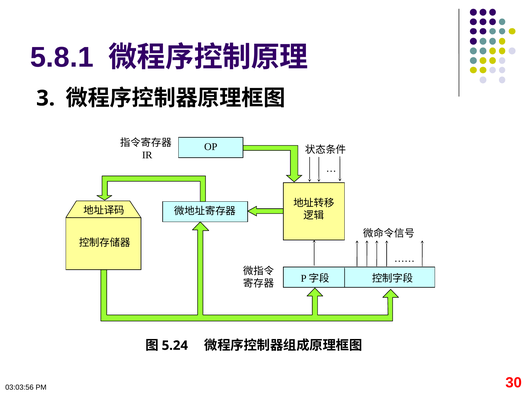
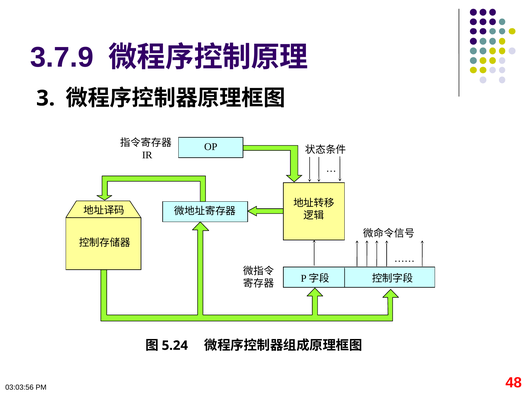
5.8.1: 5.8.1 -> 3.7.9 (62, 57)
30: 30 -> 48 (514, 383)
